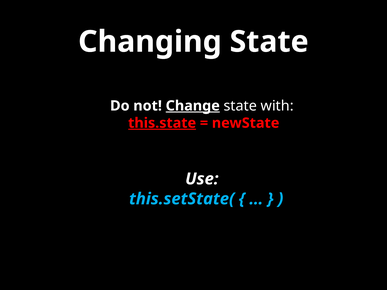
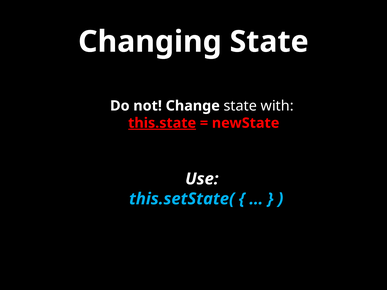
Change underline: present -> none (193, 106)
